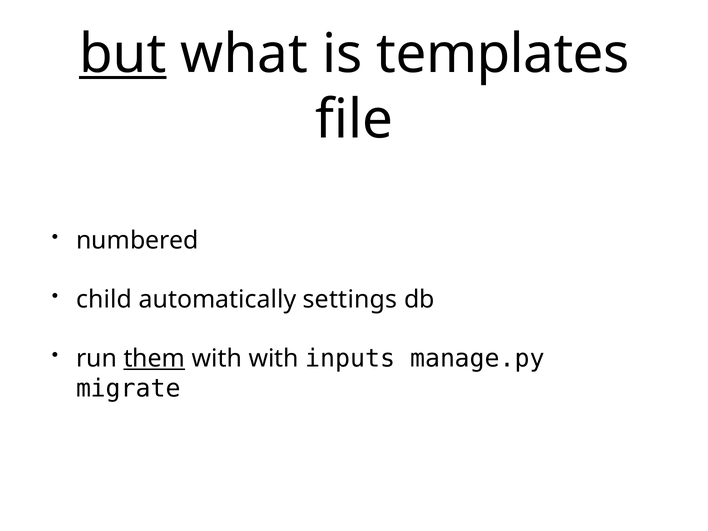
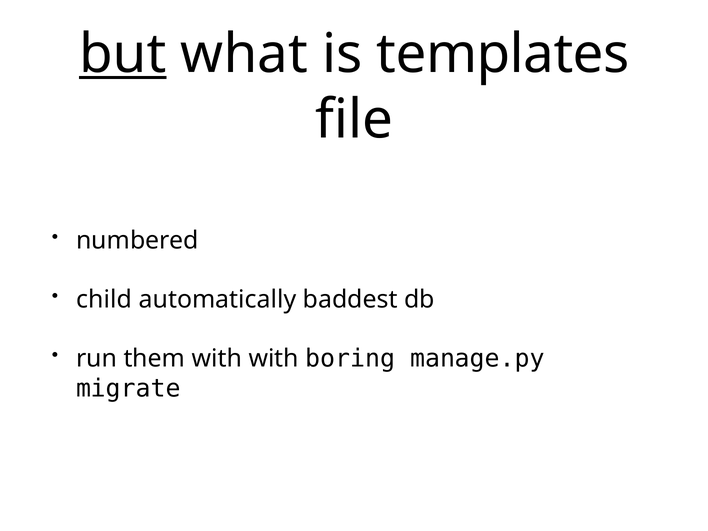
settings: settings -> baddest (350, 300)
them underline: present -> none (154, 359)
inputs: inputs -> boring (350, 359)
